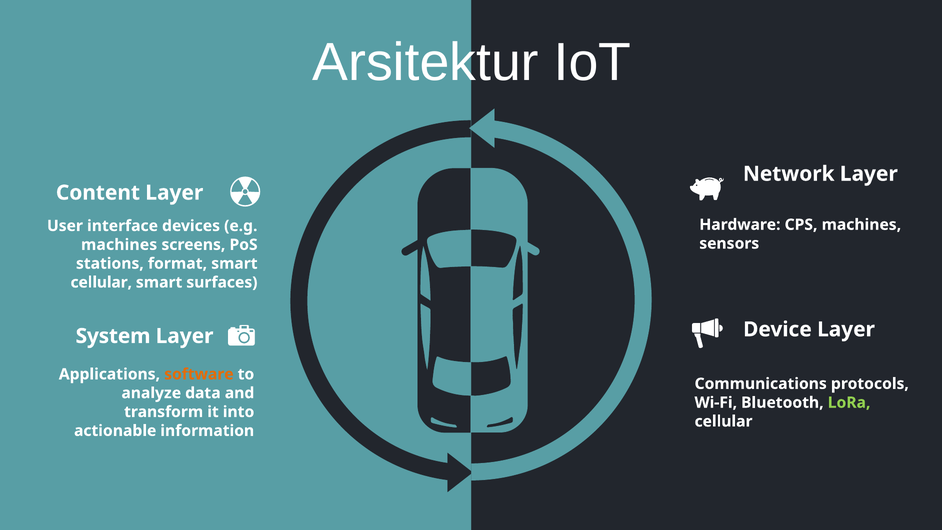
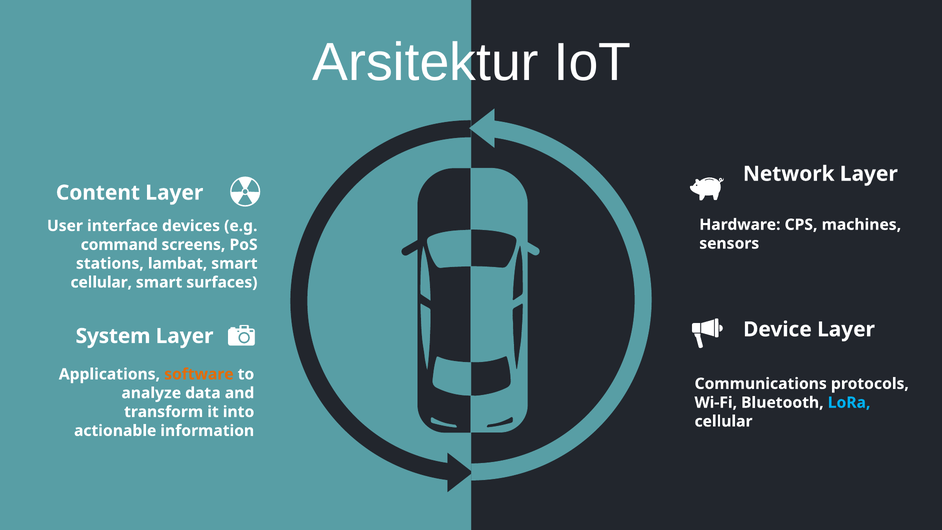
machines: machines -> command (119, 245)
format: format -> lambat (178, 264)
LoRa colour: light green -> light blue (849, 403)
